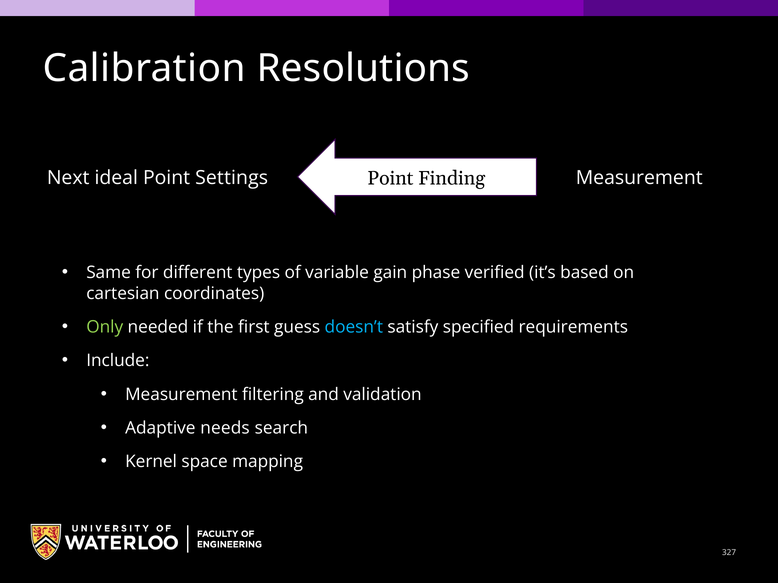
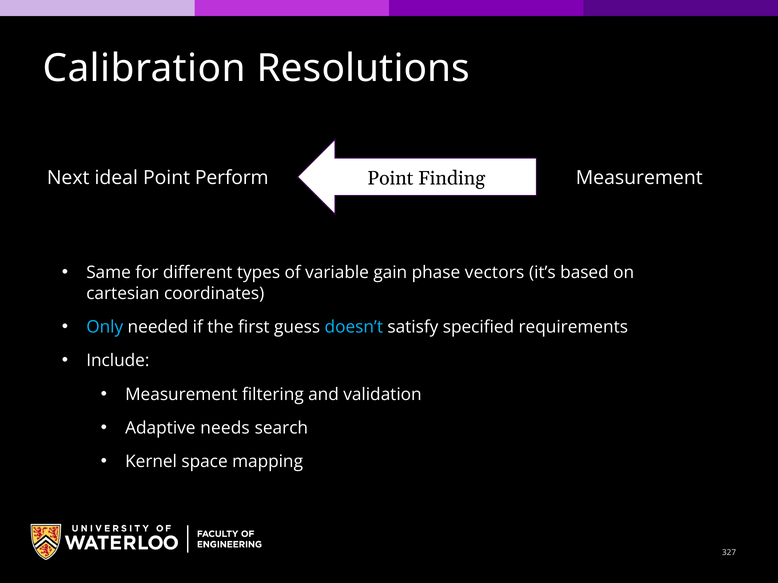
Settings: Settings -> Perform (232, 178)
verified: verified -> vectors (495, 273)
Only colour: light green -> light blue (105, 327)
